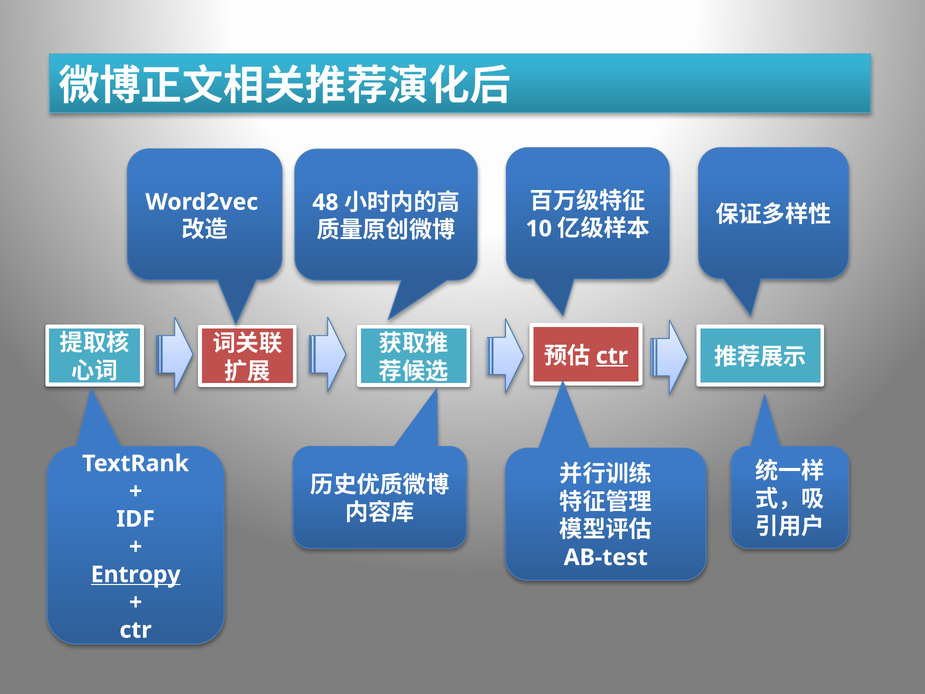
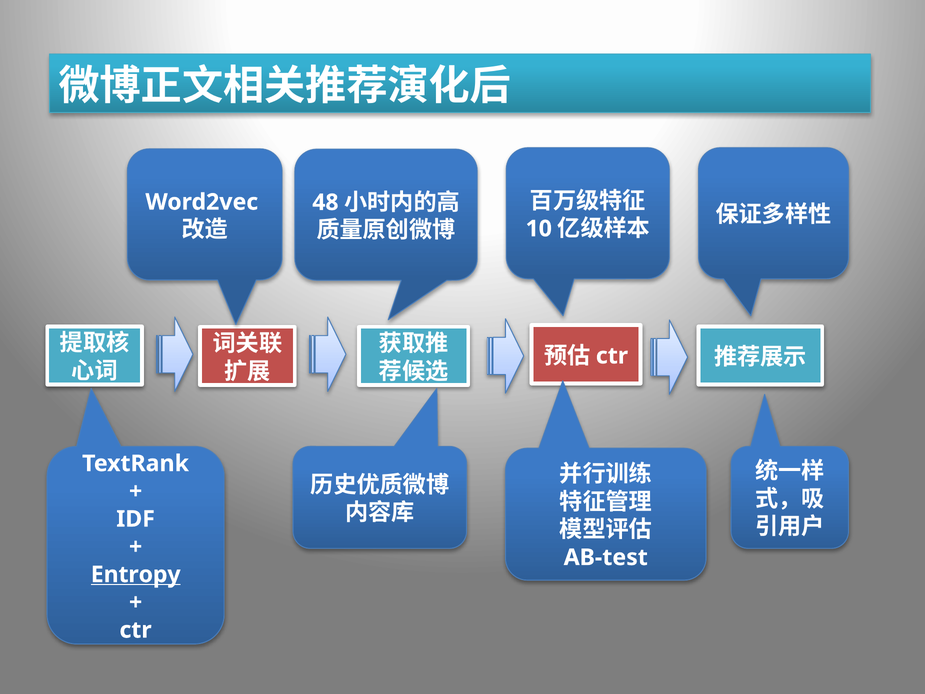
ctr underline: present -> none (612, 356)
